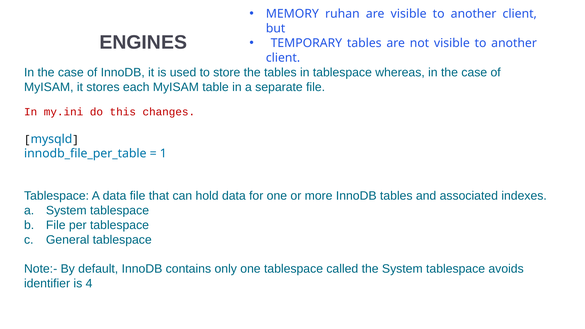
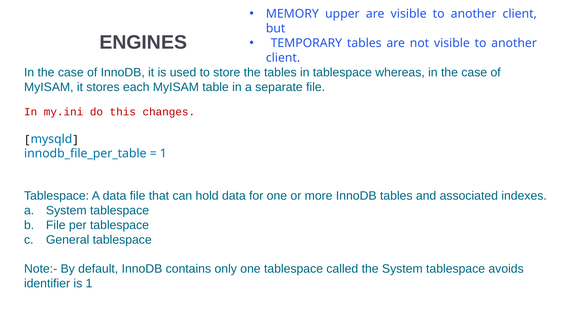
ruhan: ruhan -> upper (342, 14)
is 4: 4 -> 1 (89, 284)
